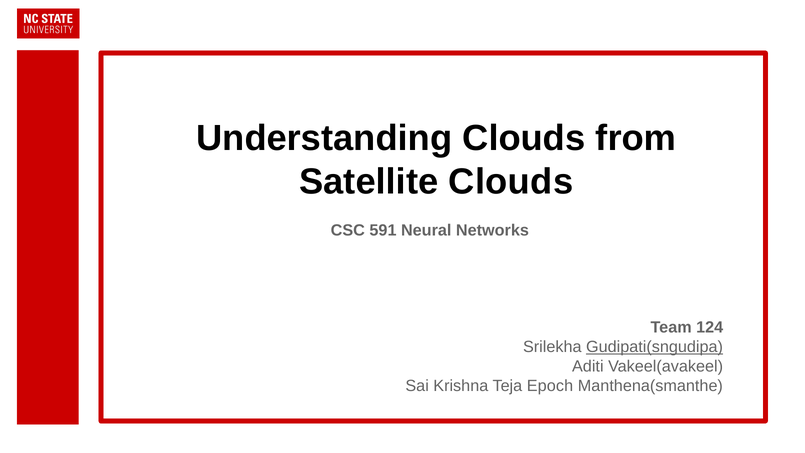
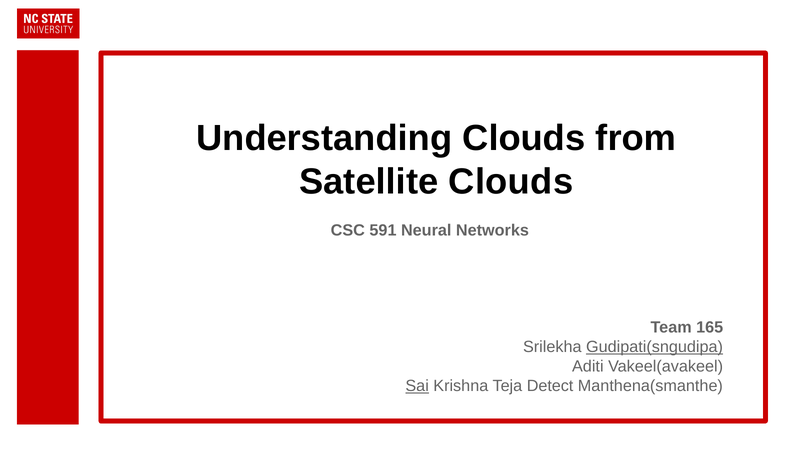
124: 124 -> 165 (710, 328)
Sai underline: none -> present (417, 386)
Epoch: Epoch -> Detect (550, 386)
